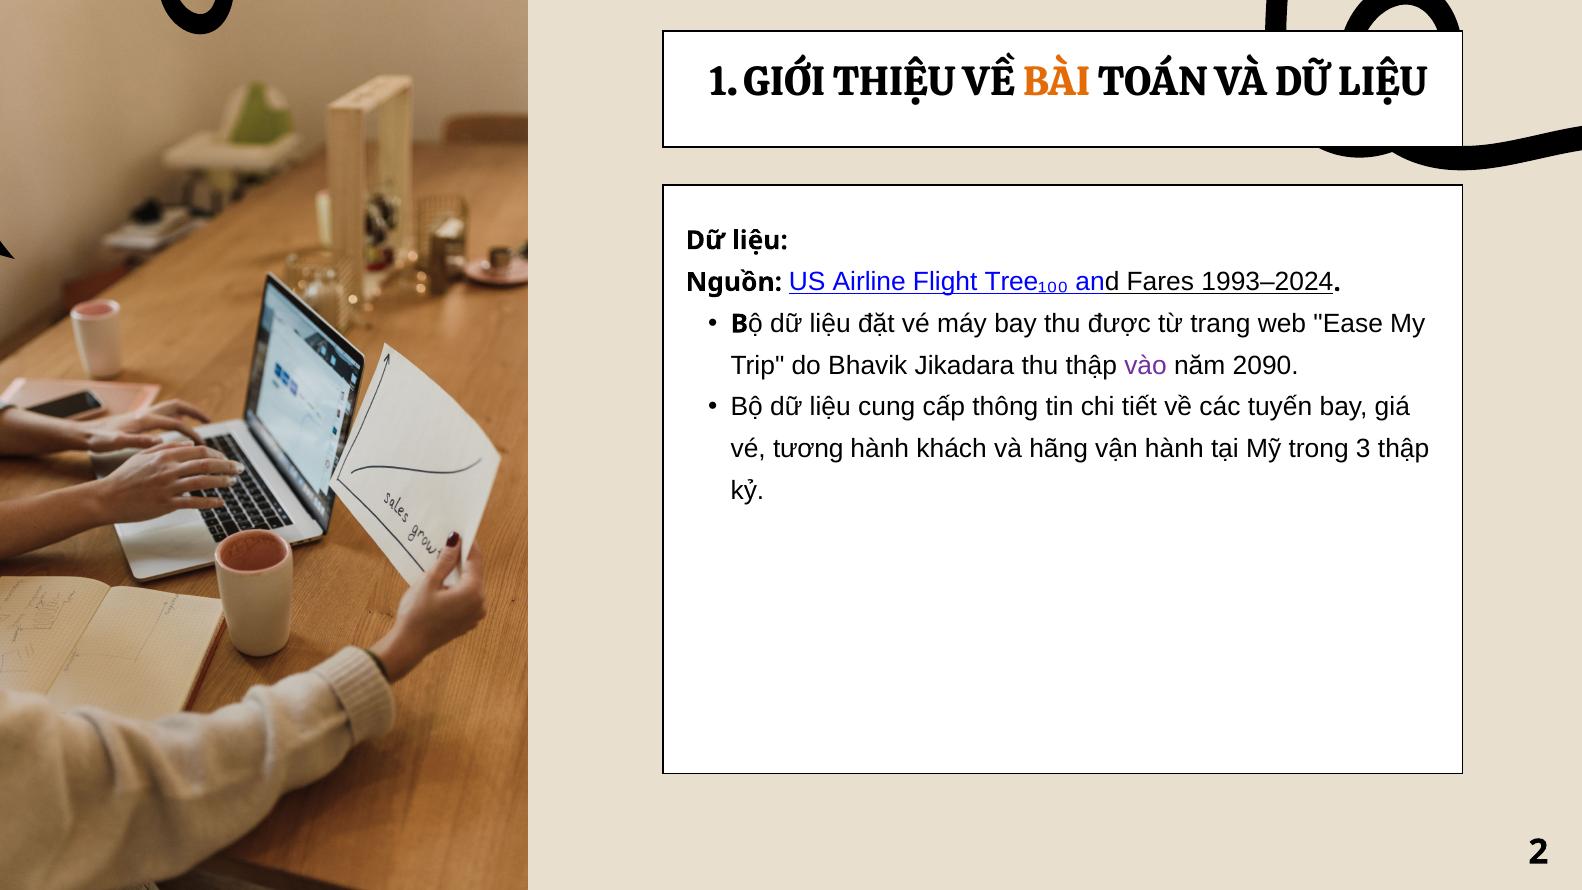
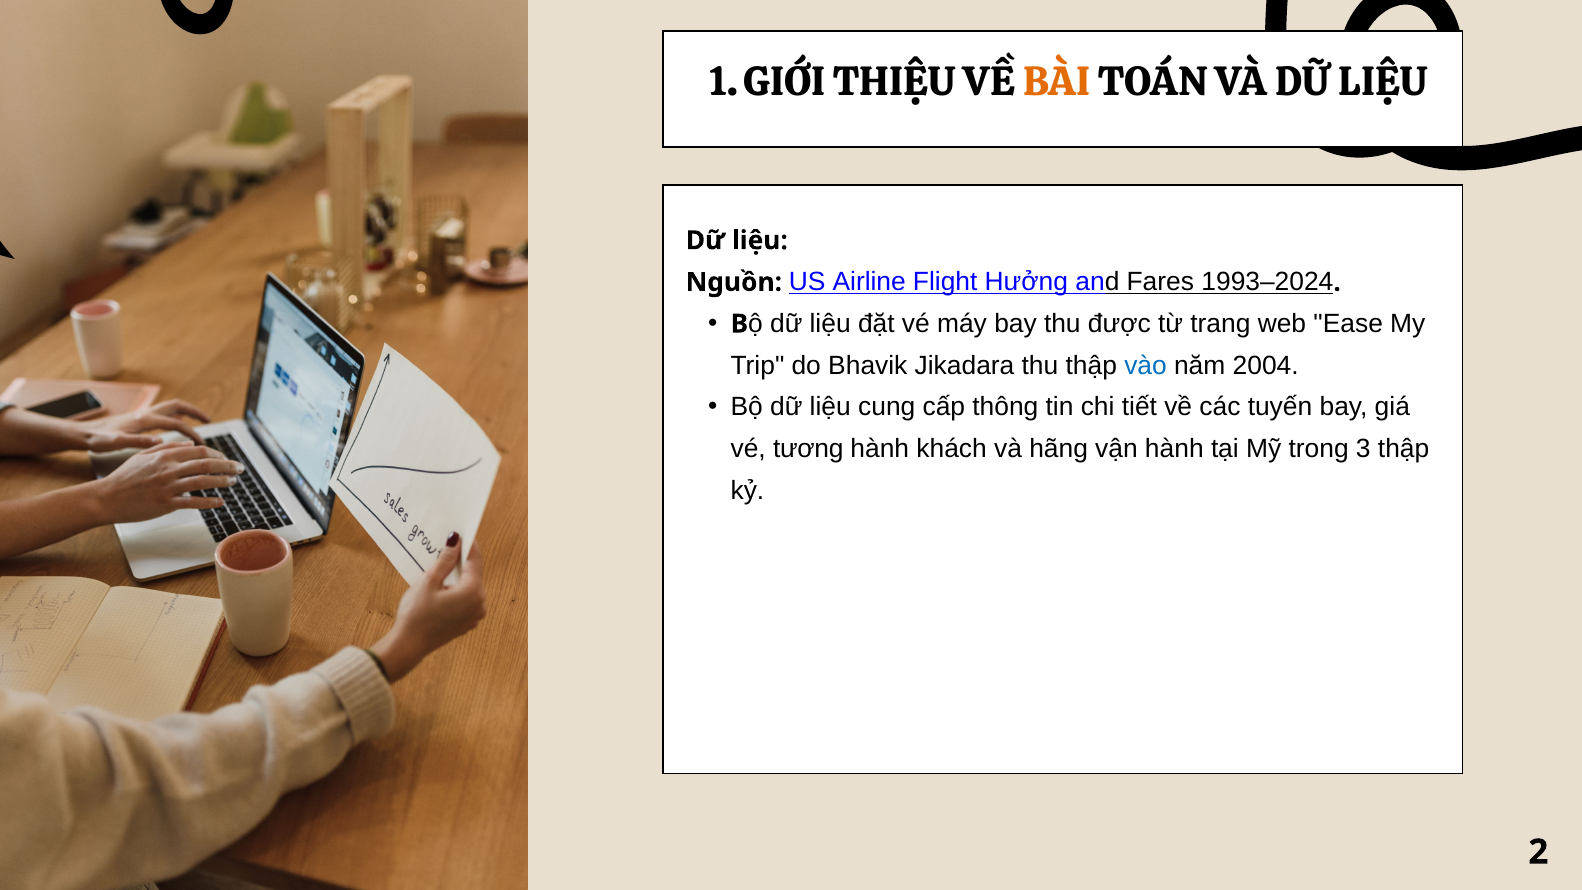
Tree₁₀₀: Tree₁₀₀ -> Hưởng (1026, 282)
vào colour: purple -> blue (1146, 365)
2090: 2090 -> 2004 (1266, 365)
